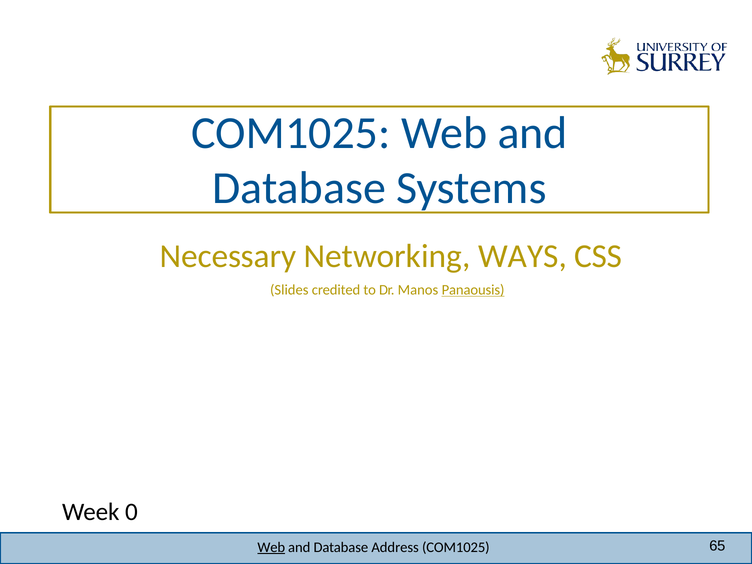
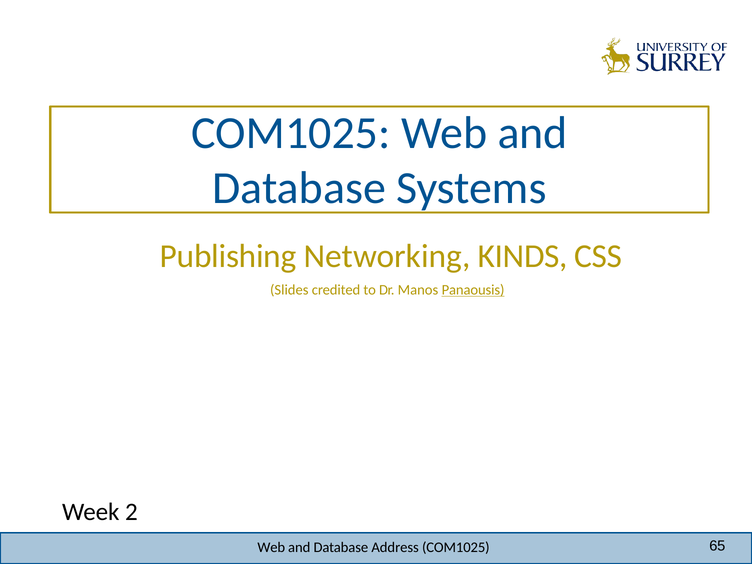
Necessary: Necessary -> Publishing (228, 256)
WAYS: WAYS -> KINDS (523, 256)
0: 0 -> 2 (131, 512)
Web underline: present -> none (271, 547)
